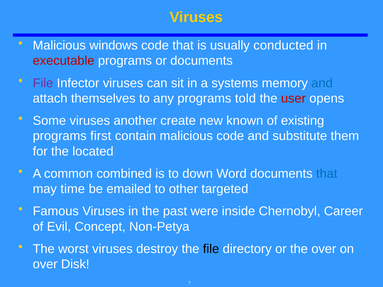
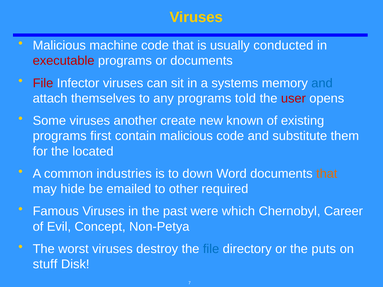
windows: windows -> machine (114, 45)
File colour: purple -> red (43, 83)
combined: combined -> industries (124, 174)
that colour: blue -> orange (327, 174)
time: time -> hide (73, 189)
targeted: targeted -> required (225, 189)
inside: inside -> which (238, 211)
file colour: black -> blue (211, 249)
the over: over -> puts (324, 249)
over: over -> stuff (45, 264)
